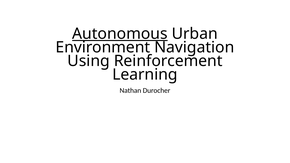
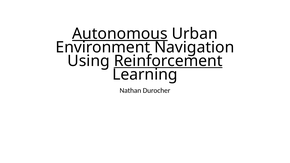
Reinforcement underline: none -> present (168, 61)
